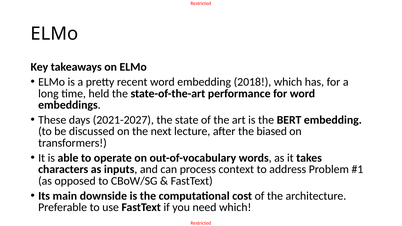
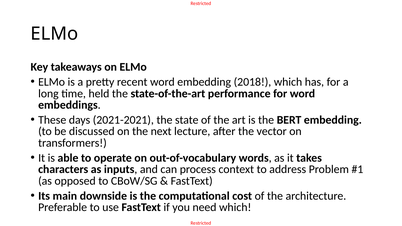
2021-2027: 2021-2027 -> 2021-2021 (123, 120)
biased: biased -> vector (272, 132)
